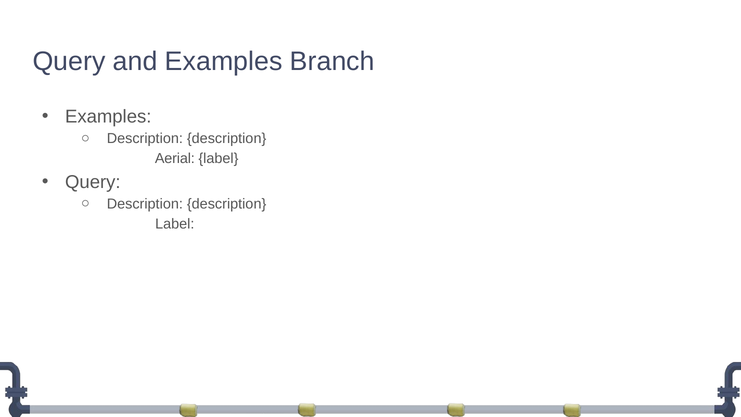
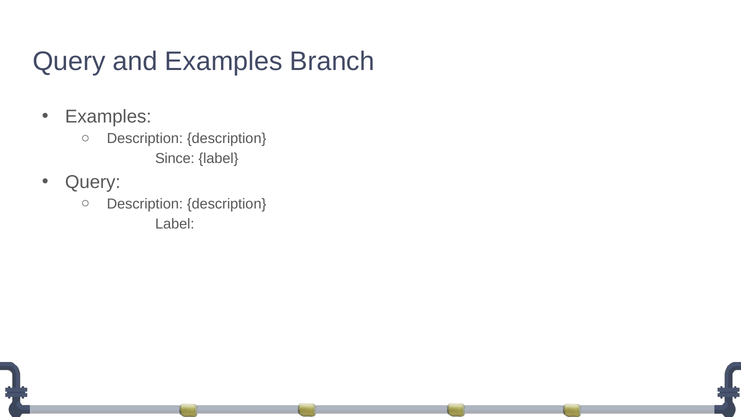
Aerial: Aerial -> Since (175, 158)
